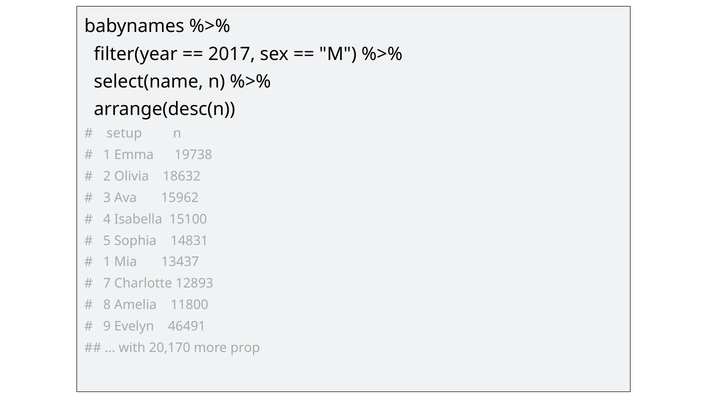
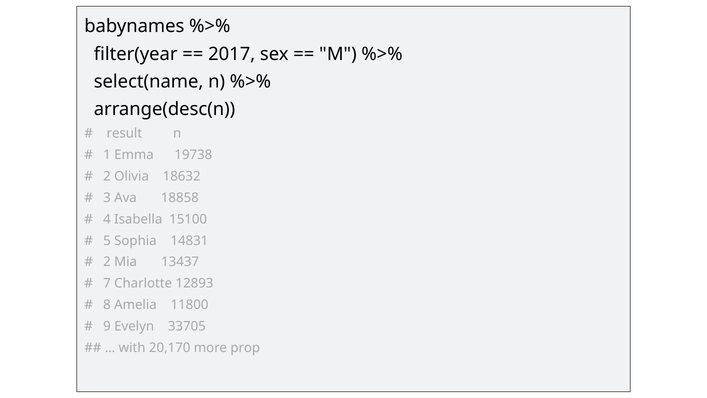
setup: setup -> result (124, 133)
15962: 15962 -> 18858 (180, 198)
1: 1 -> 2 (107, 262)
46491: 46491 -> 33705 (187, 326)
